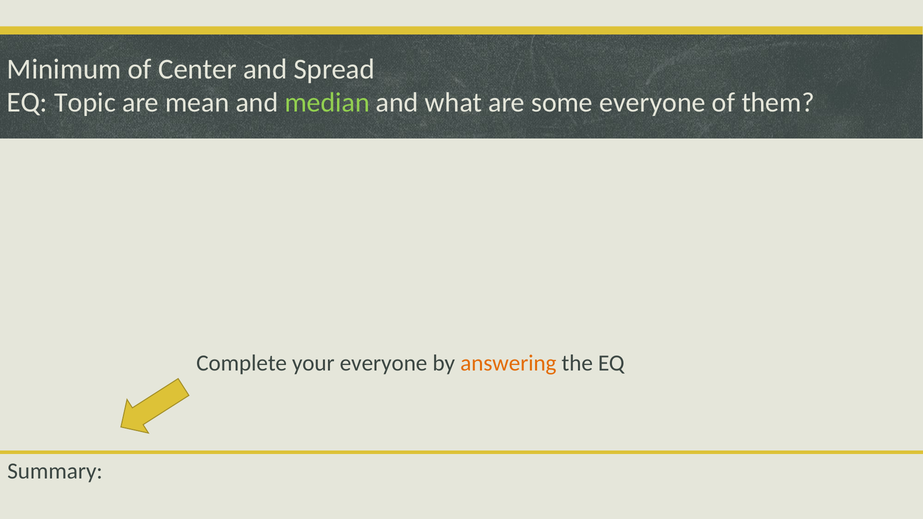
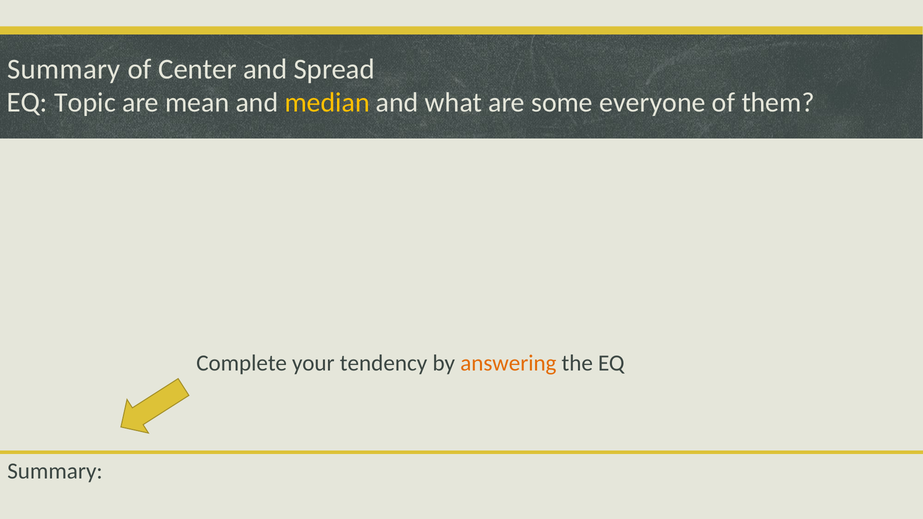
Minimum: Minimum -> Summary (64, 69)
median colour: light green -> yellow (327, 103)
your everyone: everyone -> tendency (384, 363)
